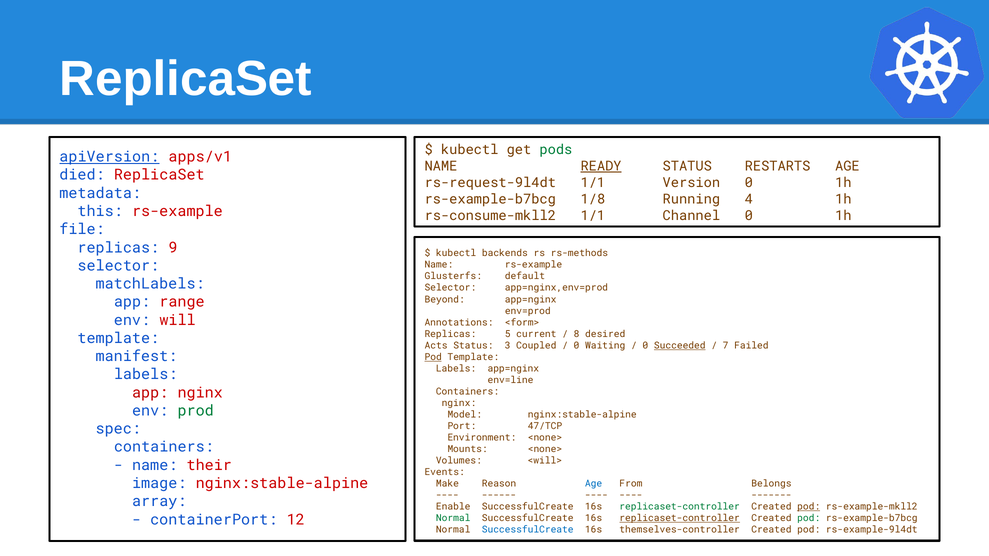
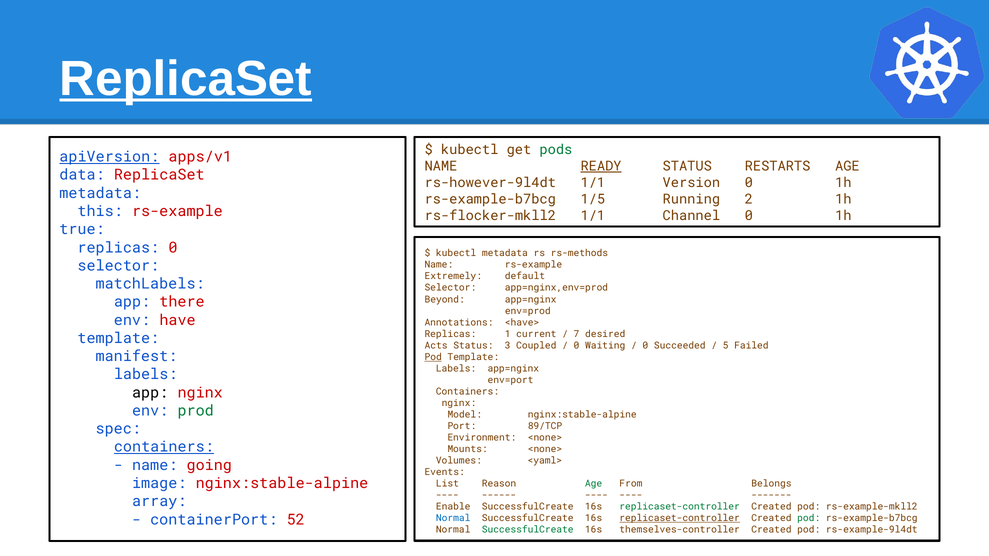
ReplicaSet underline: none -> present (186, 79)
died: died -> data (82, 175)
rs-request-9l4dt: rs-request-9l4dt -> rs-however-9l4dt (490, 183)
1/8: 1/8 -> 1/5 (593, 199)
4: 4 -> 2 (749, 199)
rs-consume-mkll2: rs-consume-mkll2 -> rs-flocker-mkll2 (490, 216)
file: file -> true (82, 230)
replicas 9: 9 -> 0 (173, 248)
kubectl backends: backends -> metadata (505, 253)
Glusterfs: Glusterfs -> Extremely (453, 276)
range: range -> there (182, 302)
will: will -> have (178, 320)
<form>: <form> -> <have> (522, 323)
5: 5 -> 1 (508, 334)
8: 8 -> 7 (576, 334)
Succeeded underline: present -> none (680, 346)
7: 7 -> 5 (726, 346)
env=line: env=line -> env=port (511, 380)
app colour: red -> black (150, 393)
47/TCP: 47/TCP -> 89/TCP (545, 426)
containers underline: none -> present (164, 447)
<will>: <will> -> <yaml> (545, 461)
their: their -> going (209, 465)
Make: Make -> List (447, 484)
Age colour: blue -> green (594, 484)
pod underline: present -> none (809, 507)
12: 12 -> 52 (296, 520)
Normal colour: green -> blue (453, 519)
SuccessfulCreate colour: blue -> green (528, 530)
